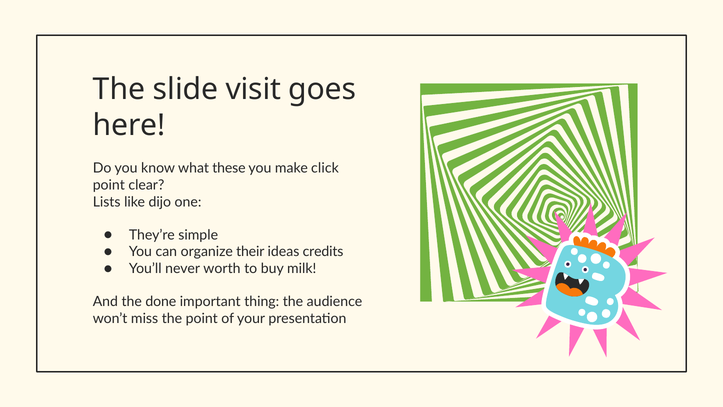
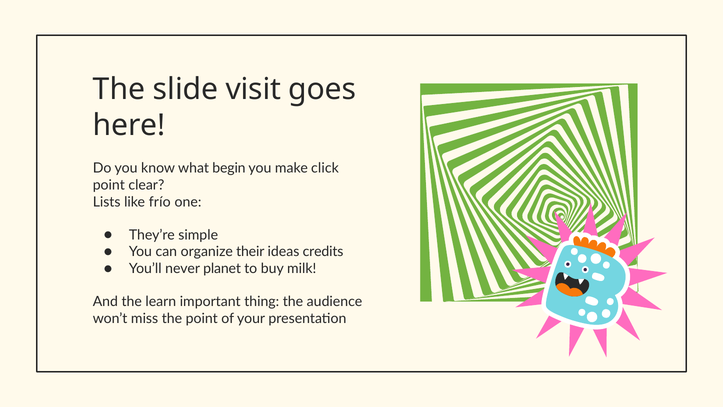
these: these -> begin (229, 168)
dijo: dijo -> frío (160, 202)
worth: worth -> planet (222, 269)
done: done -> learn (161, 301)
